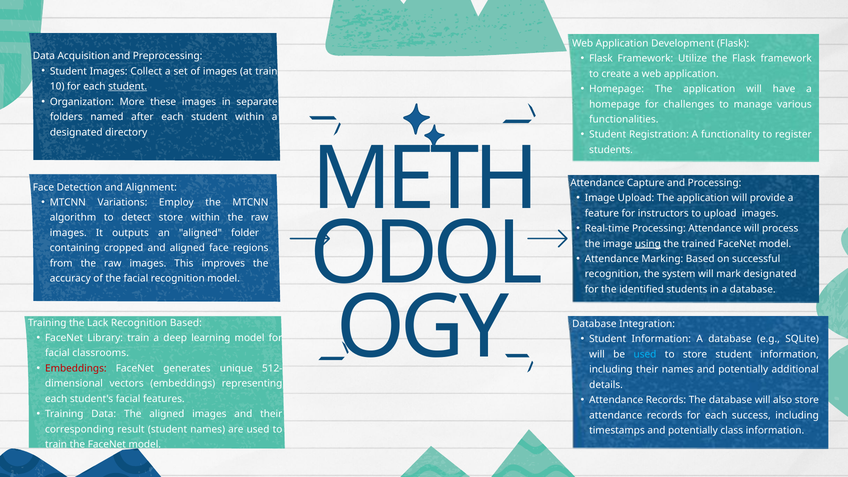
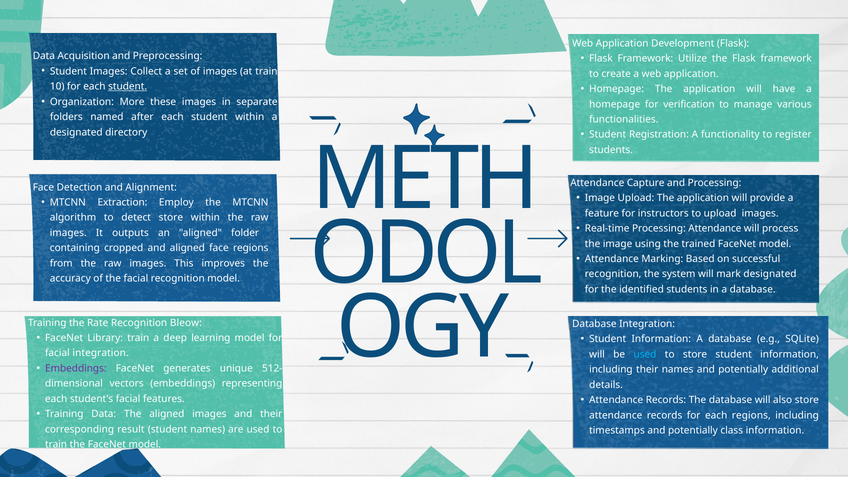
challenges: challenges -> verification (689, 104)
Variations: Variations -> Extraction (122, 202)
using underline: present -> none (648, 244)
Lack: Lack -> Rate (98, 323)
Recognition Based: Based -> Bleow (186, 323)
facial classrooms: classrooms -> integration (101, 353)
Embeddings colour: red -> purple (76, 368)
each success: success -> regions (751, 415)
